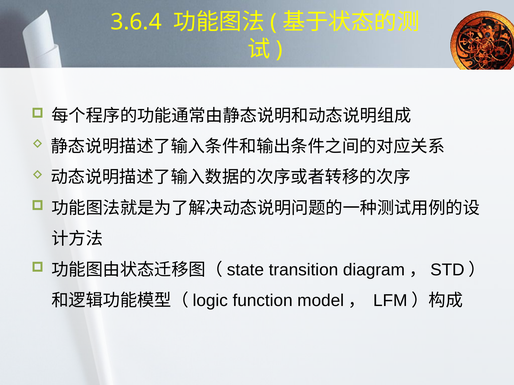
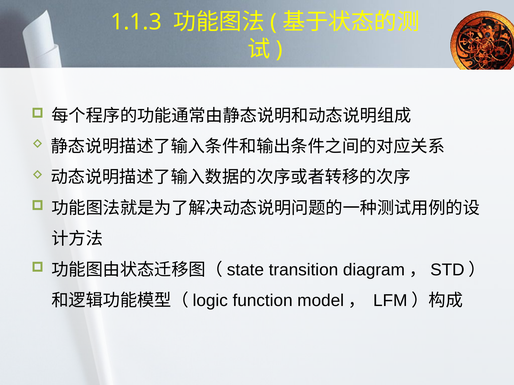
3.6.4: 3.6.4 -> 1.1.3 (136, 22)
